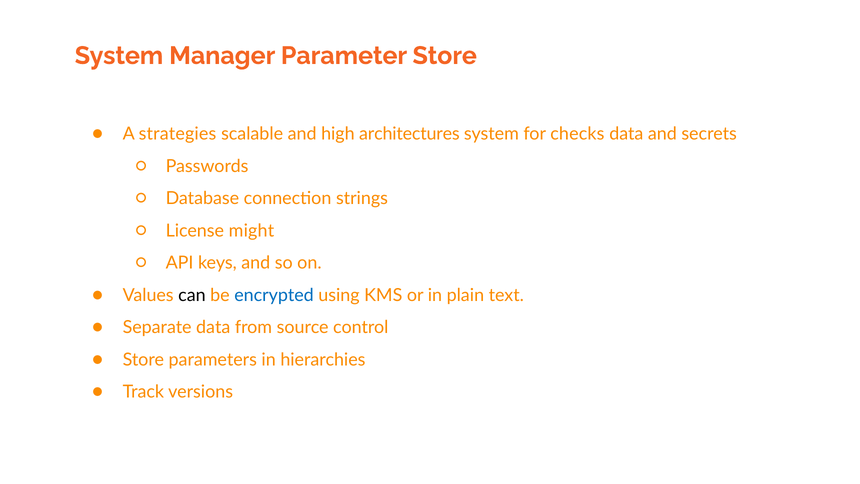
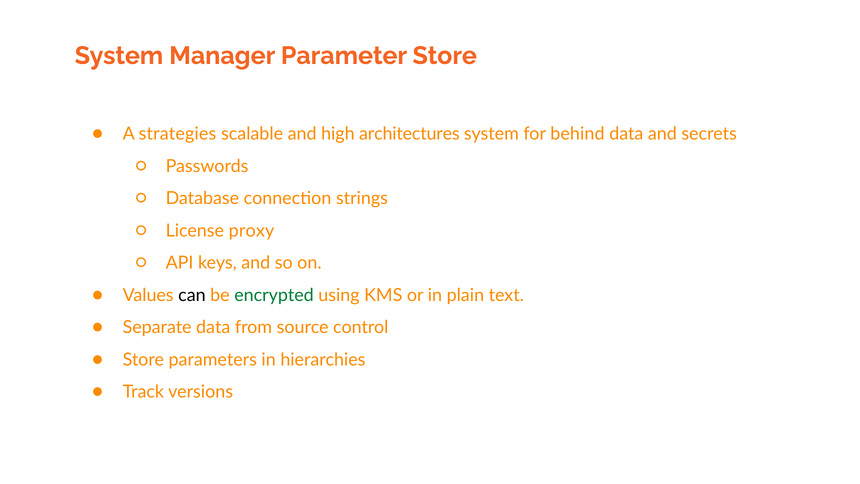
checks: checks -> behind (577, 134)
might: might -> proxy (251, 230)
encrypted colour: blue -> green (274, 295)
